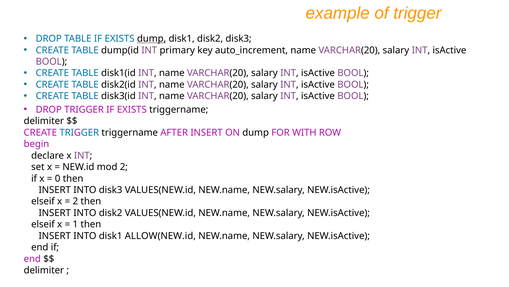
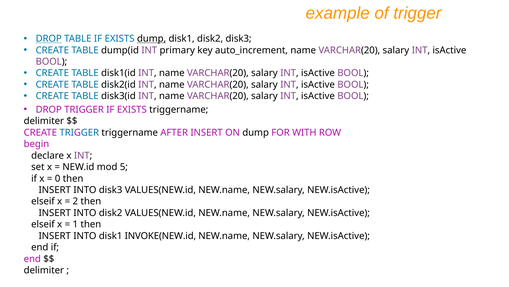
DROP underline: none -> present (49, 39)
mod 2: 2 -> 5 (124, 167)
ALLOW(NEW.id: ALLOW(NEW.id -> INVOKE(NEW.id (160, 235)
